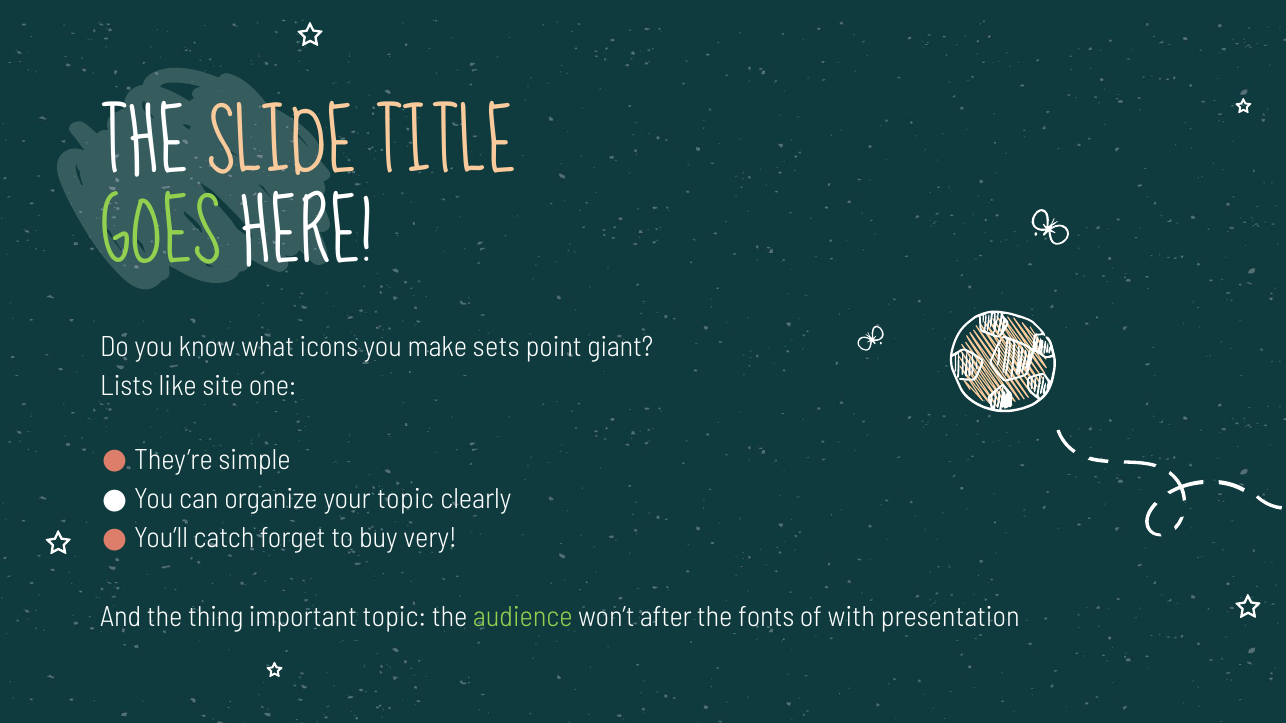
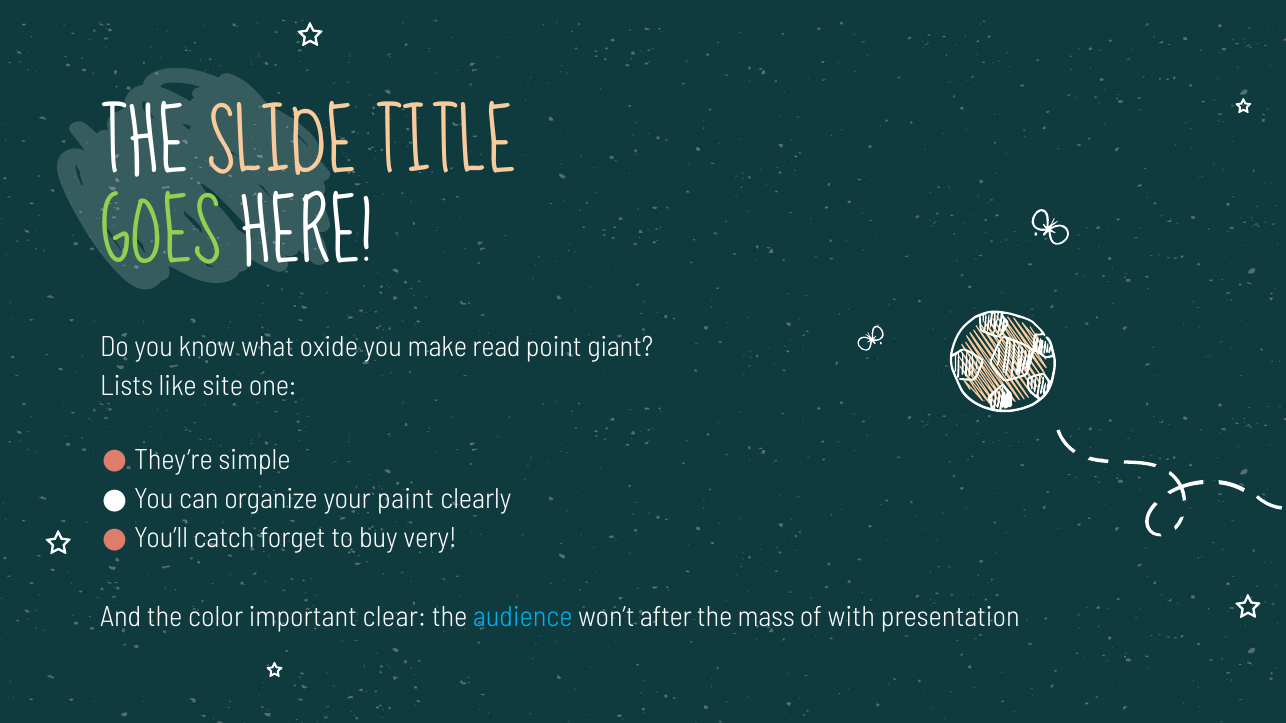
icons: icons -> oxide (329, 347)
sets: sets -> read (496, 347)
your topic: topic -> paint (406, 499)
thing: thing -> color (216, 618)
important topic: topic -> clear (394, 618)
audience colour: light green -> light blue (523, 618)
fonts: fonts -> mass (766, 618)
